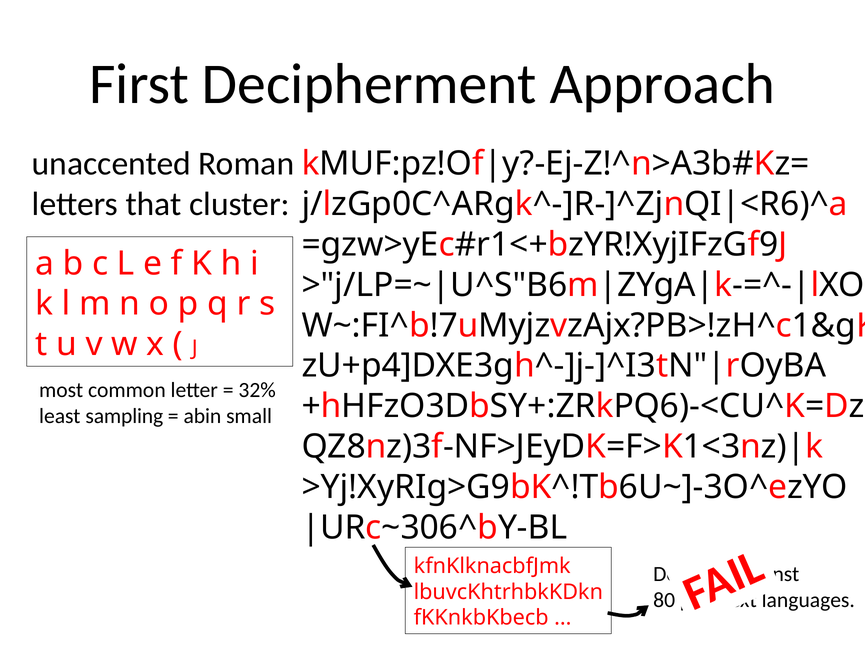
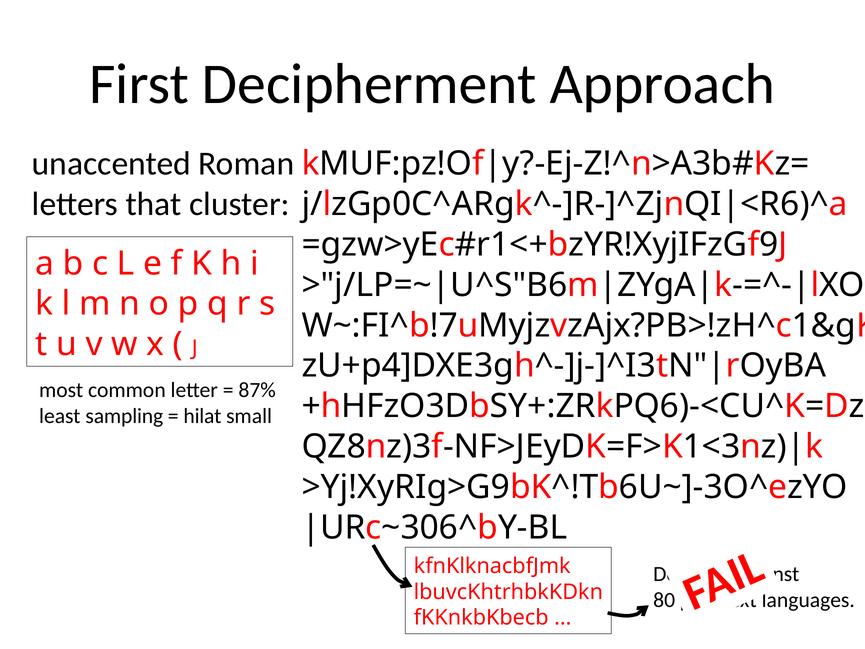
32%: 32% -> 87% (257, 390)
abin: abin -> hilat (202, 416)
